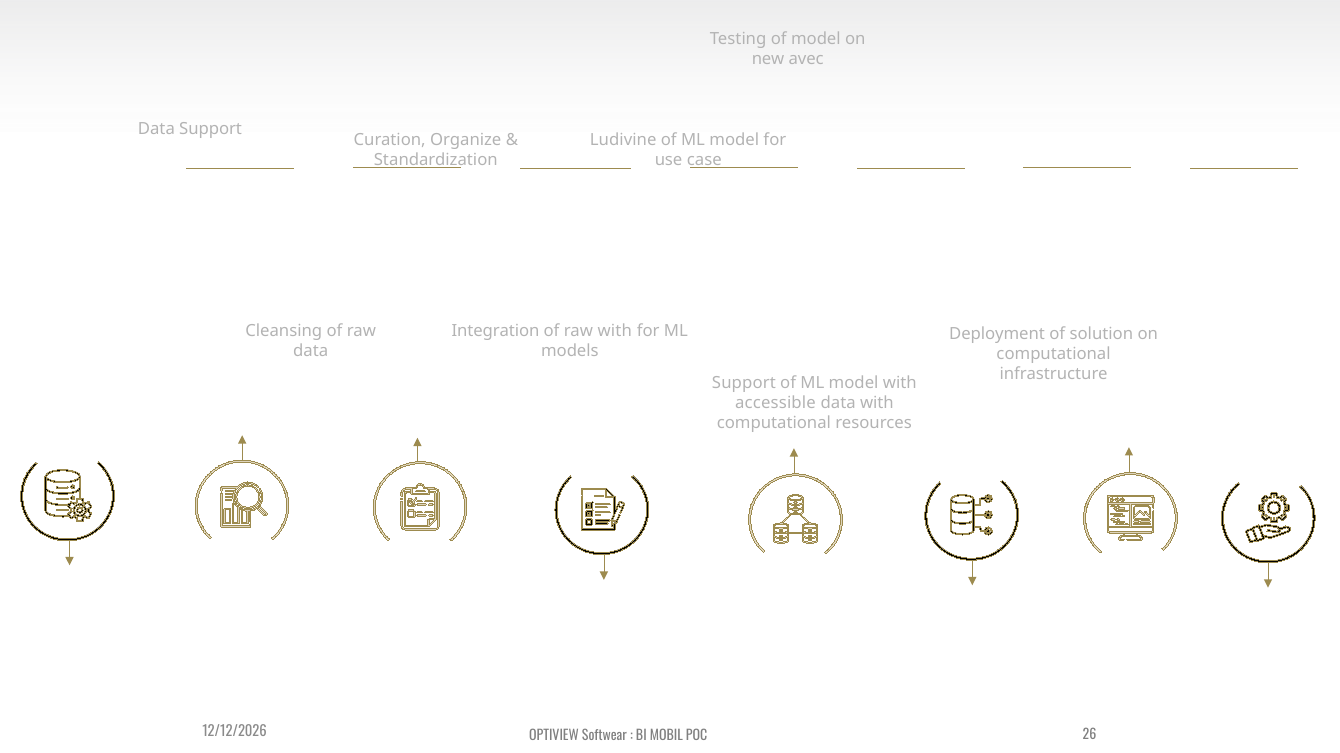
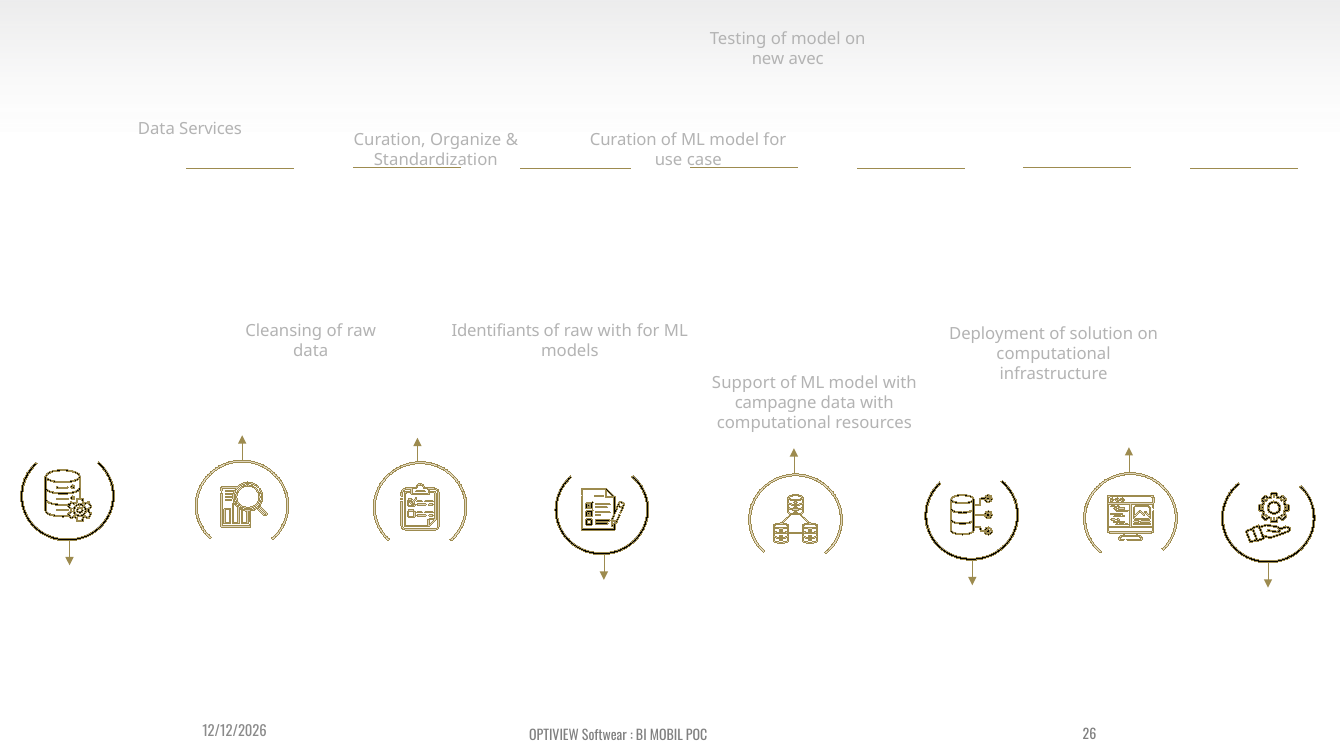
Data Support: Support -> Services (211, 129)
Ludivine: Ludivine -> Curation (623, 140)
Integration: Integration -> Identifiants (496, 331)
accessible: accessible -> campagne (776, 403)
